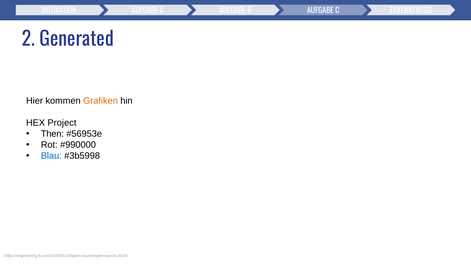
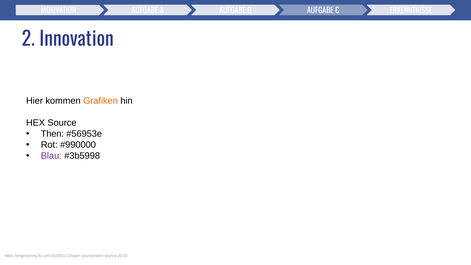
Generated: Generated -> Innovation (77, 39)
Project: Project -> Source (62, 123)
Blau colour: blue -> purple (51, 156)
